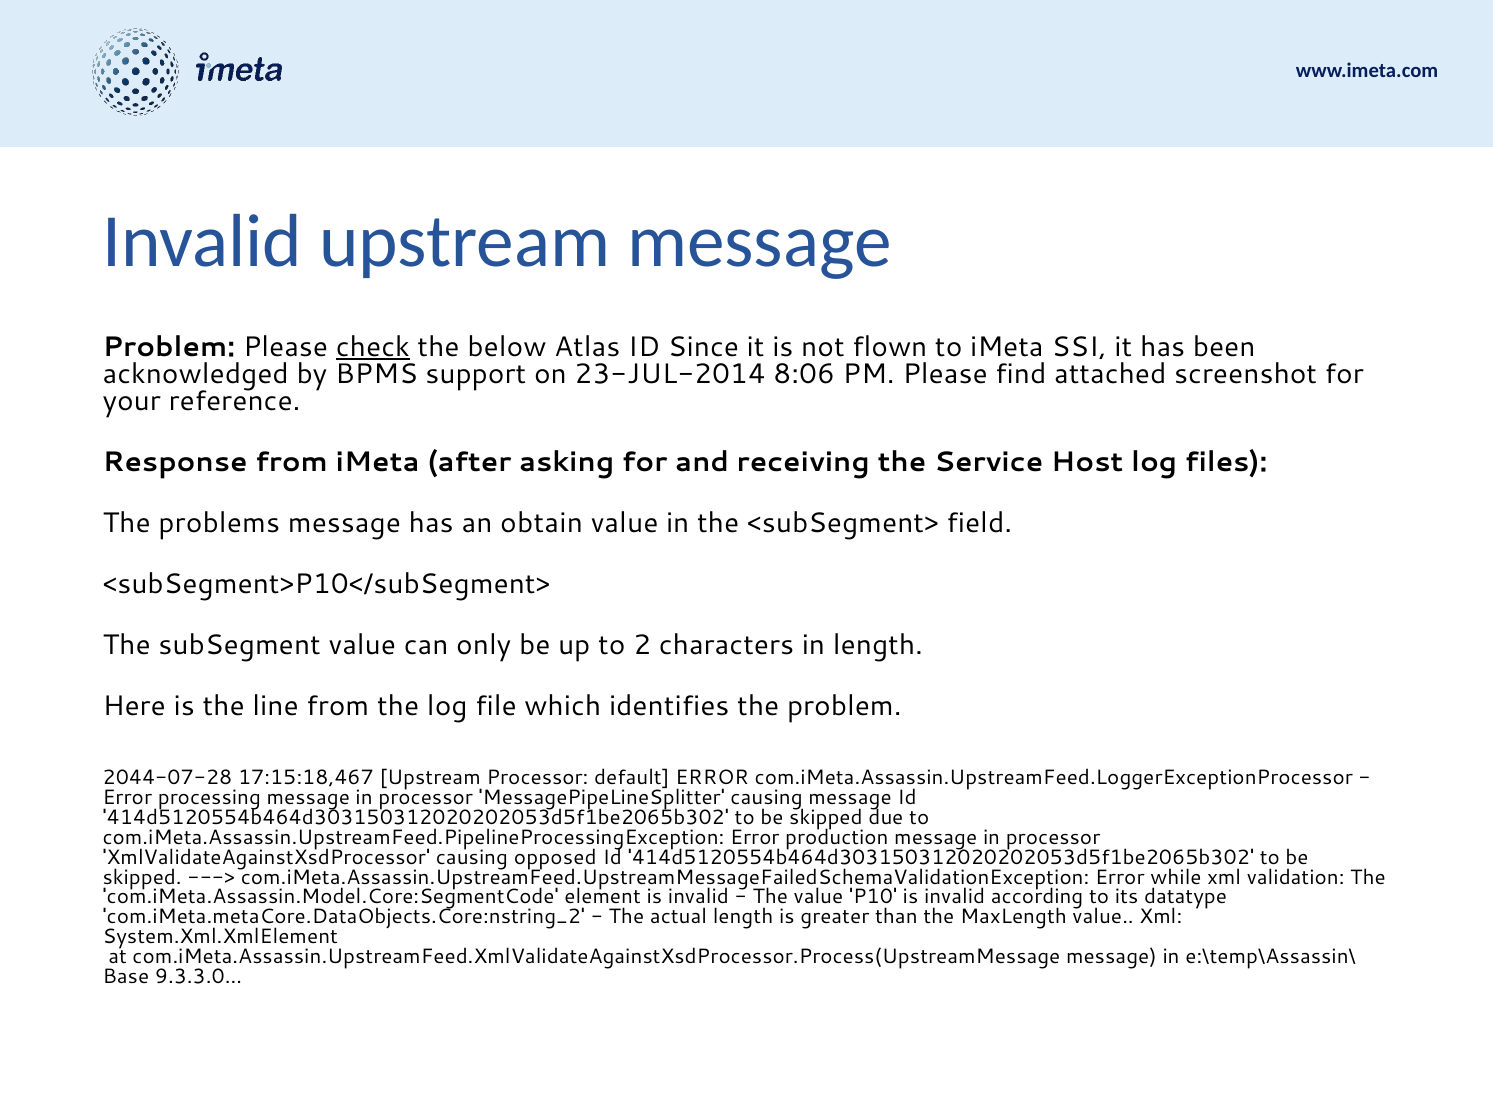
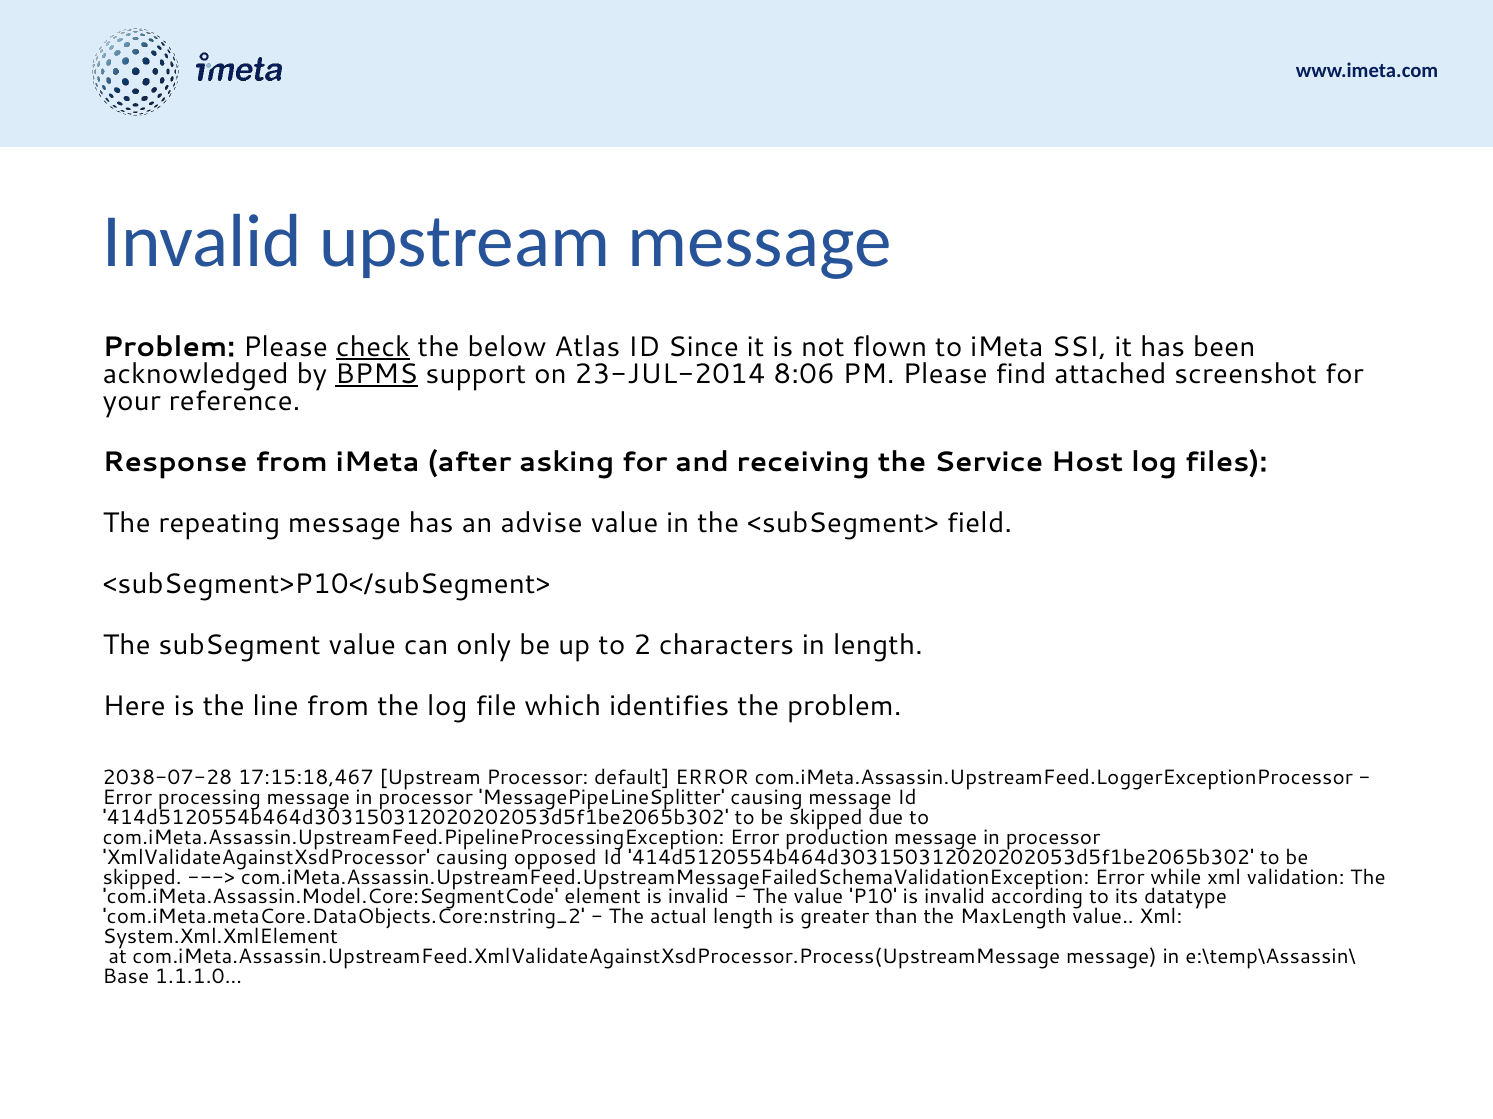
BPMS underline: none -> present (376, 374)
problems: problems -> repeating (219, 523)
obtain: obtain -> advise (542, 523)
2044-07-28: 2044-07-28 -> 2038-07-28 (167, 778)
9.3.3.0…: 9.3.3.0… -> 1.1.1.0… (199, 977)
